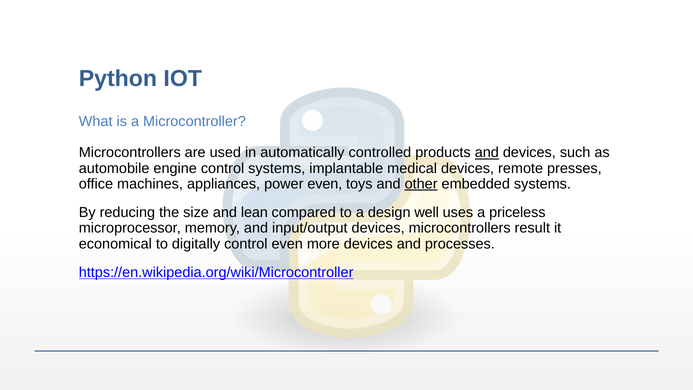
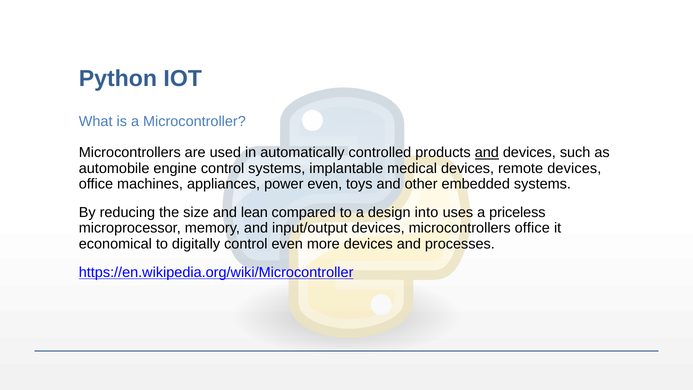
remote presses: presses -> devices (574, 168)
other underline: present -> none (421, 184)
well: well -> into (426, 212)
microcontrollers result: result -> office (532, 228)
